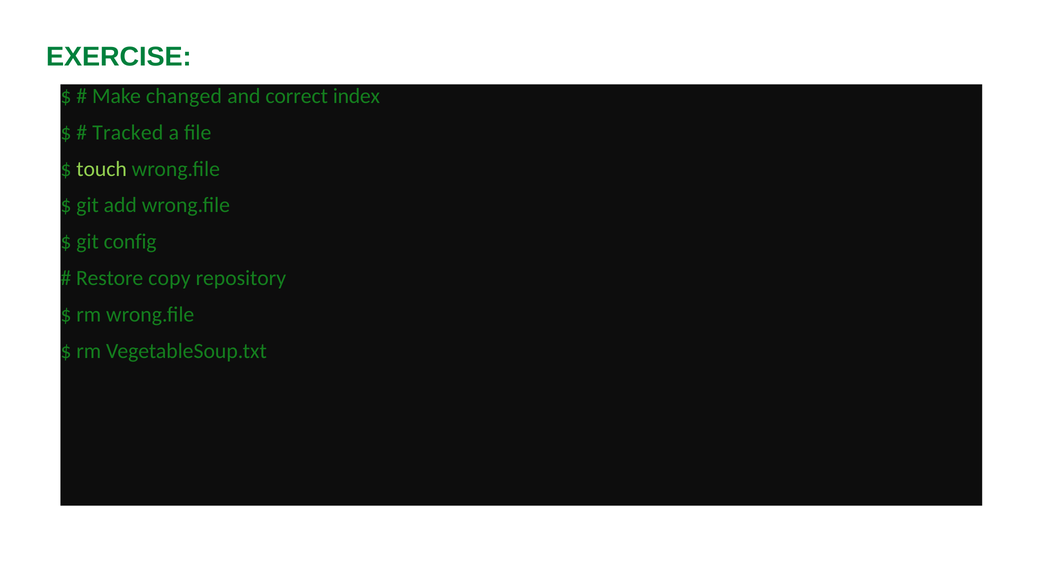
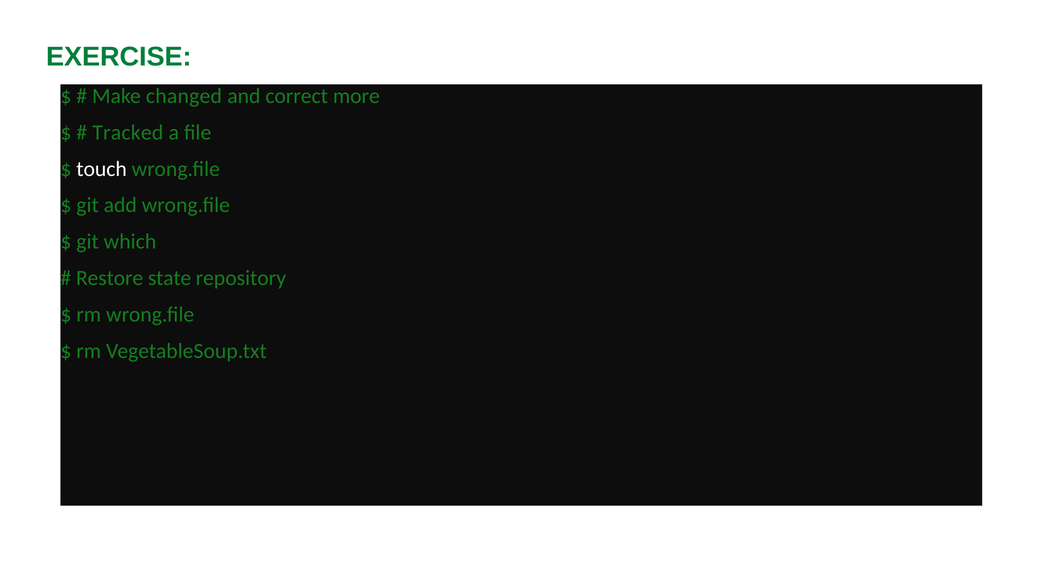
index: index -> more (356, 96)
touch colour: light green -> white (102, 169)
config: config -> which (130, 242)
copy: copy -> state (170, 278)
